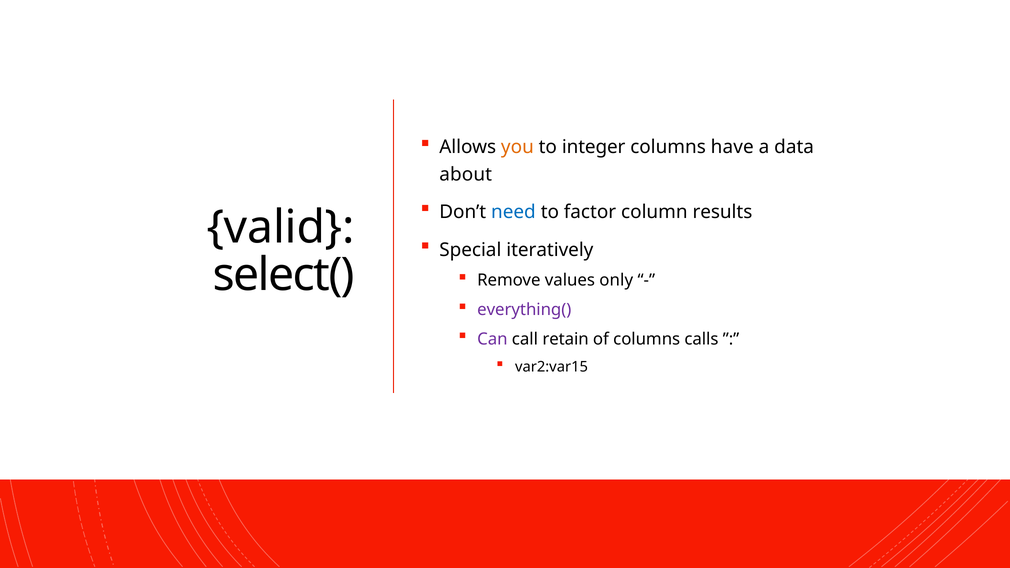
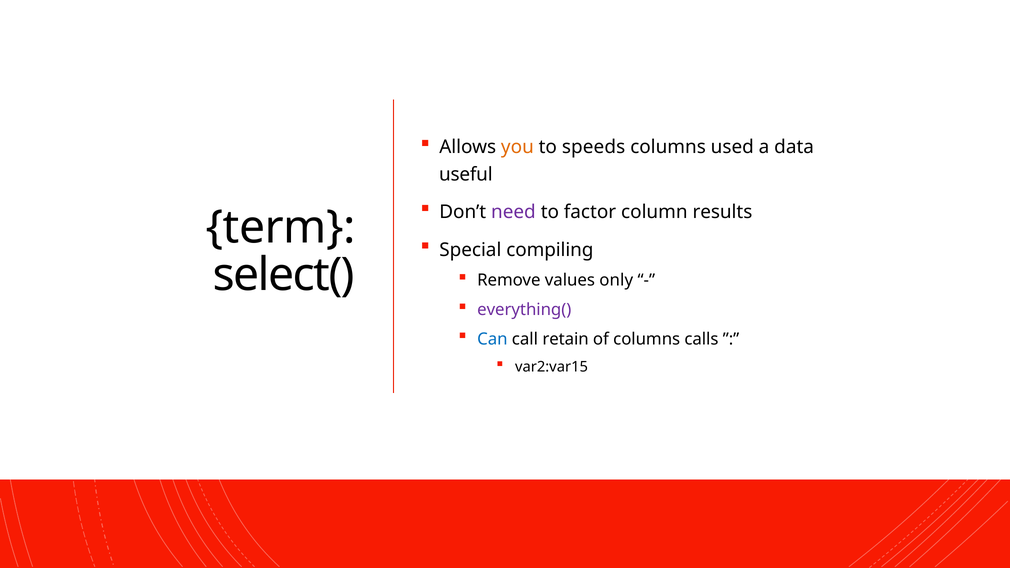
integer: integer -> speeds (594, 147)
have: have -> used (732, 147)
about: about -> useful (466, 174)
need colour: blue -> purple (513, 212)
valid: valid -> term (281, 228)
iteratively: iteratively -> compiling (550, 250)
Can colour: purple -> blue (492, 339)
